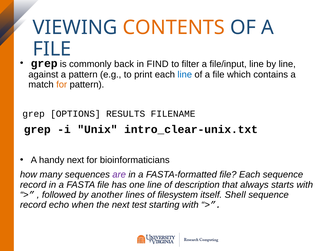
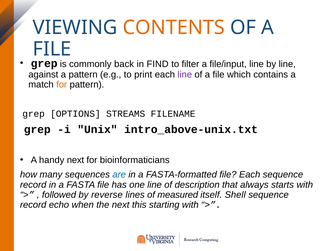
line colour: blue -> purple (185, 74)
RESULTS: RESULTS -> STREAMS (126, 114)
intro_clear-unix.txt: intro_clear-unix.txt -> intro_above-unix.txt (191, 129)
are colour: purple -> blue (119, 174)
another: another -> reverse (107, 194)
filesystem: filesystem -> measured (178, 194)
test: test -> this (139, 204)
